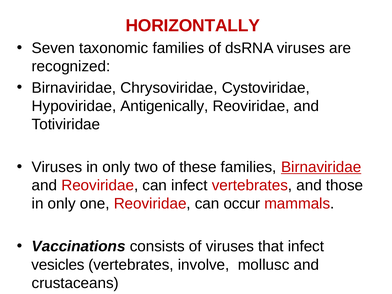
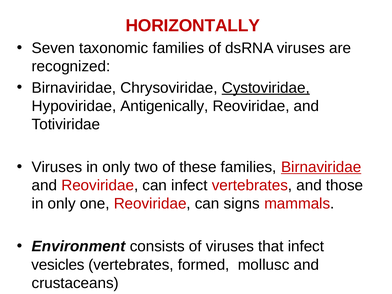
Cystoviridae underline: none -> present (266, 88)
occur: occur -> signs (242, 204)
Vaccinations: Vaccinations -> Environment (79, 246)
involve: involve -> formed (204, 265)
